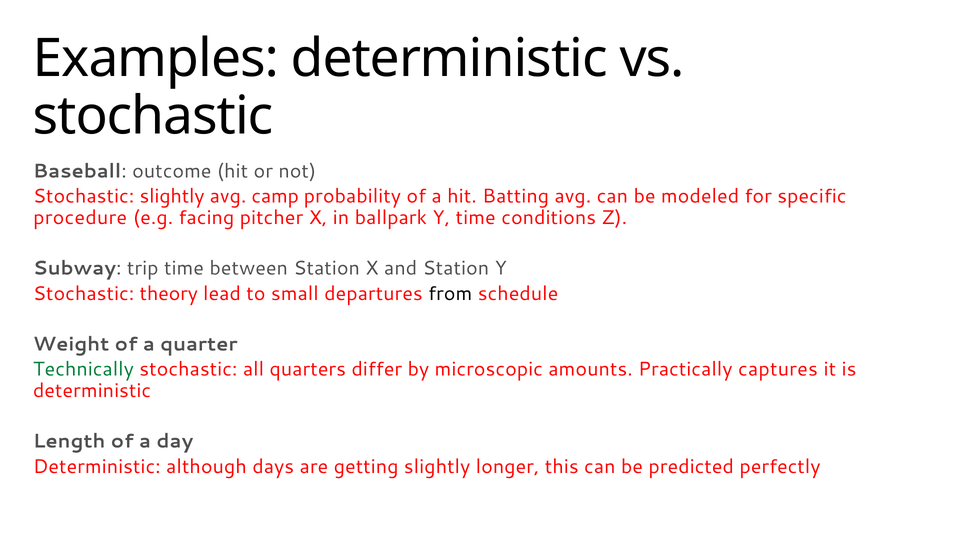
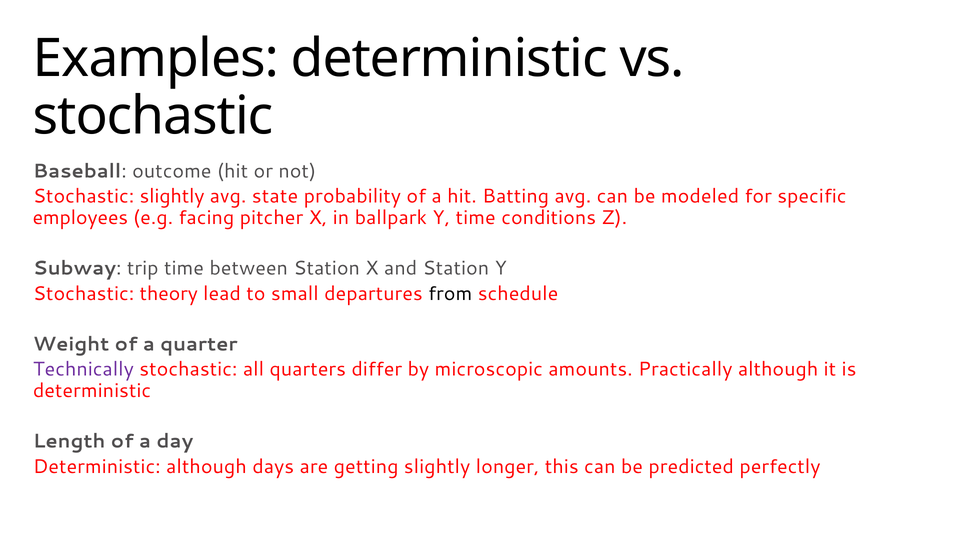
camp: camp -> state (275, 197)
procedure: procedure -> employees (80, 218)
Technically colour: green -> purple (83, 370)
Practically captures: captures -> although (778, 370)
